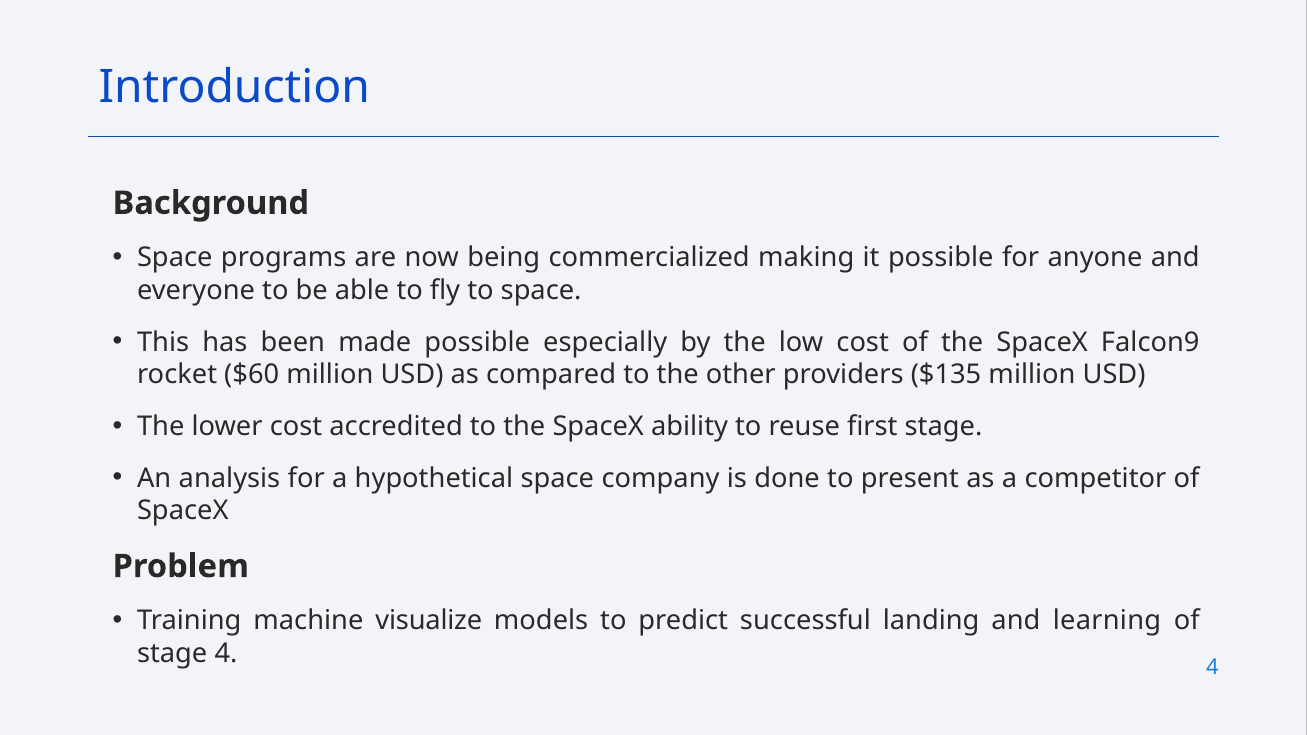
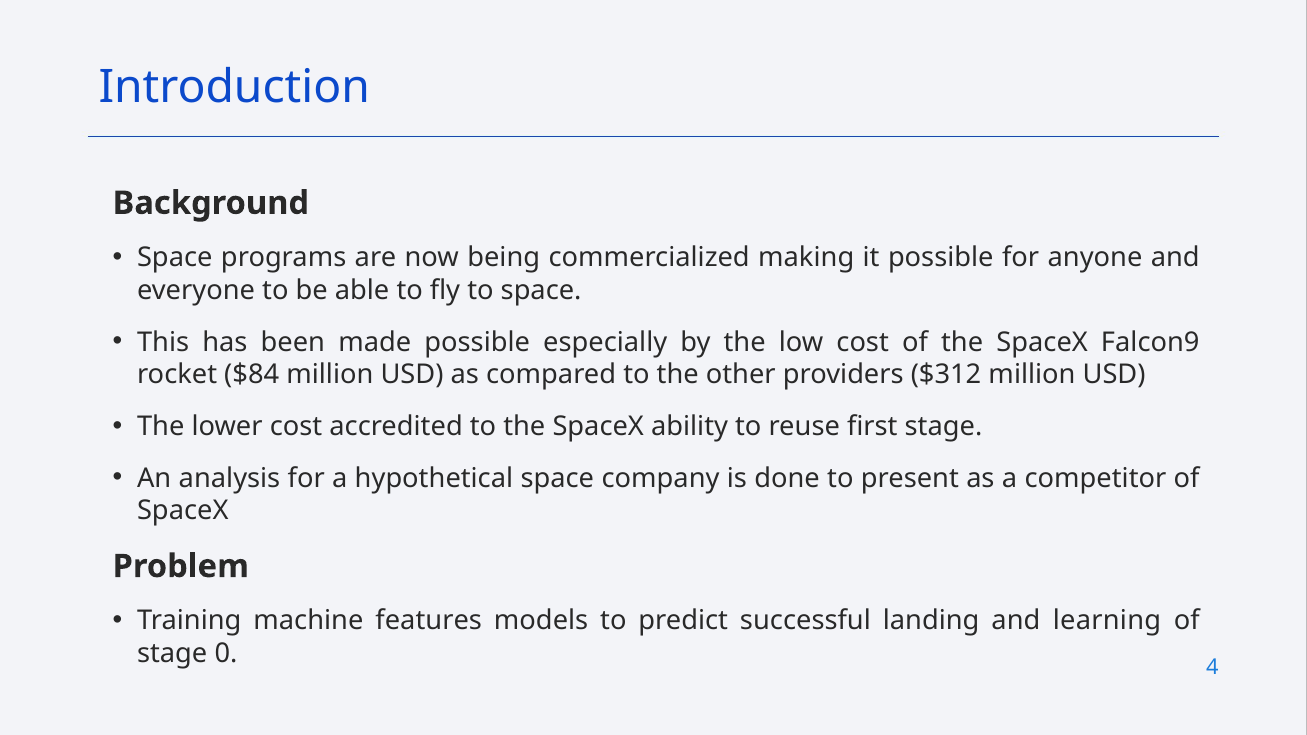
$60: $60 -> $84 (252, 375)
$135: $135 -> $312 (946, 375)
visualize: visualize -> features (429, 621)
stage 4: 4 -> 0 (226, 654)
